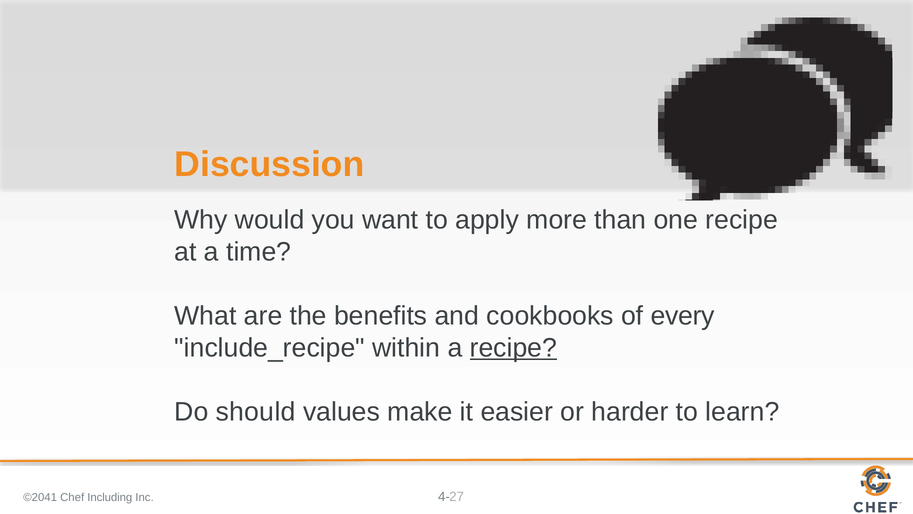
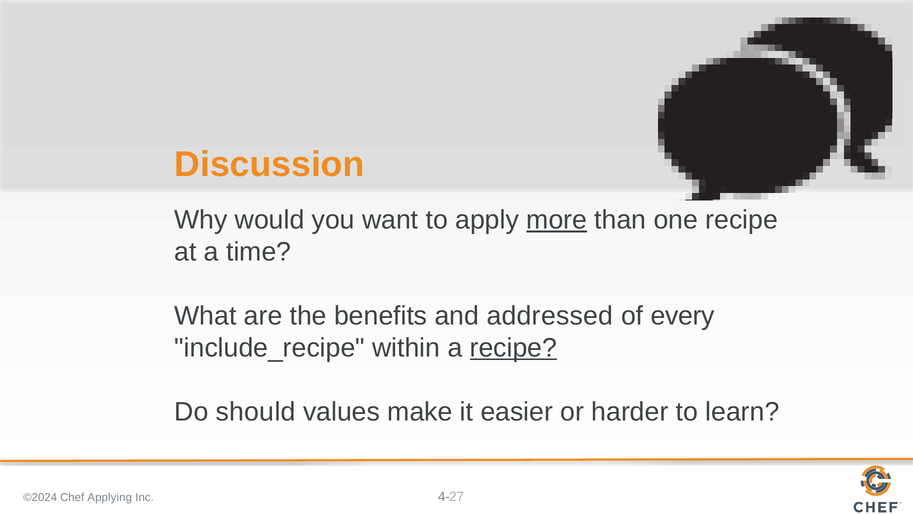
more underline: none -> present (557, 220)
cookbooks: cookbooks -> addressed (550, 316)
©2041: ©2041 -> ©2024 (40, 497)
Including: Including -> Applying (110, 497)
